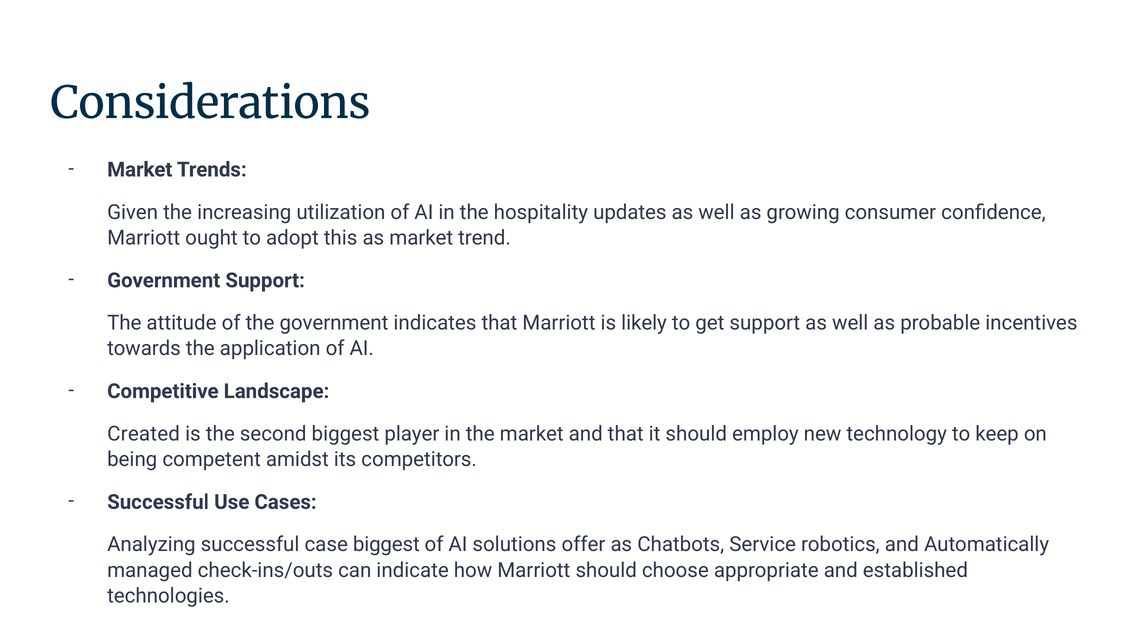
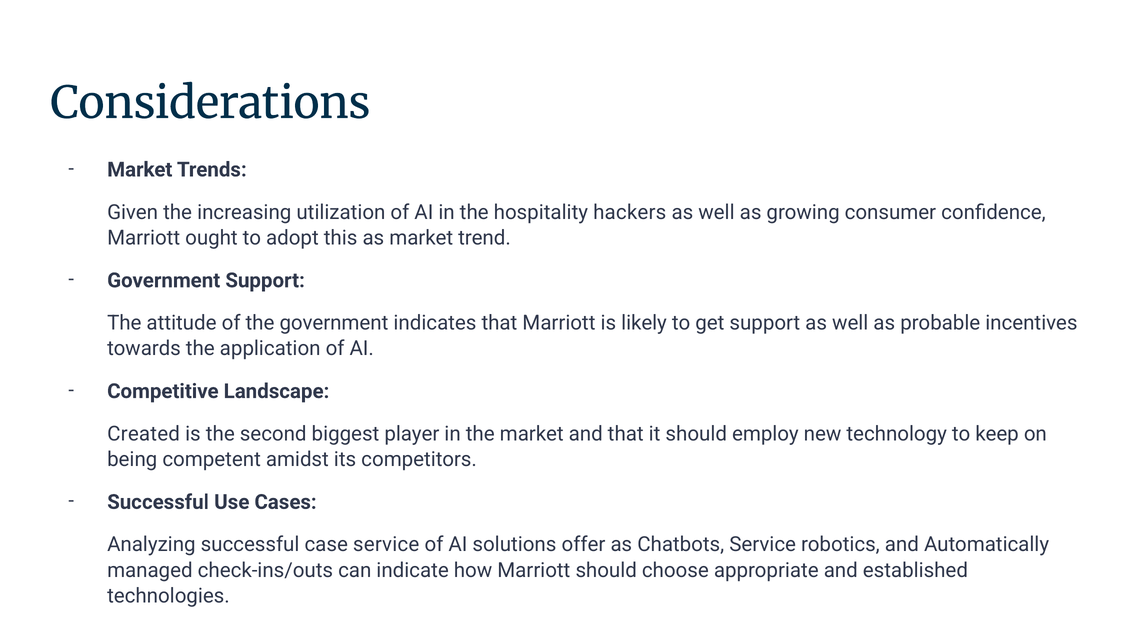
updates: updates -> hackers (630, 212)
case biggest: biggest -> service (386, 544)
